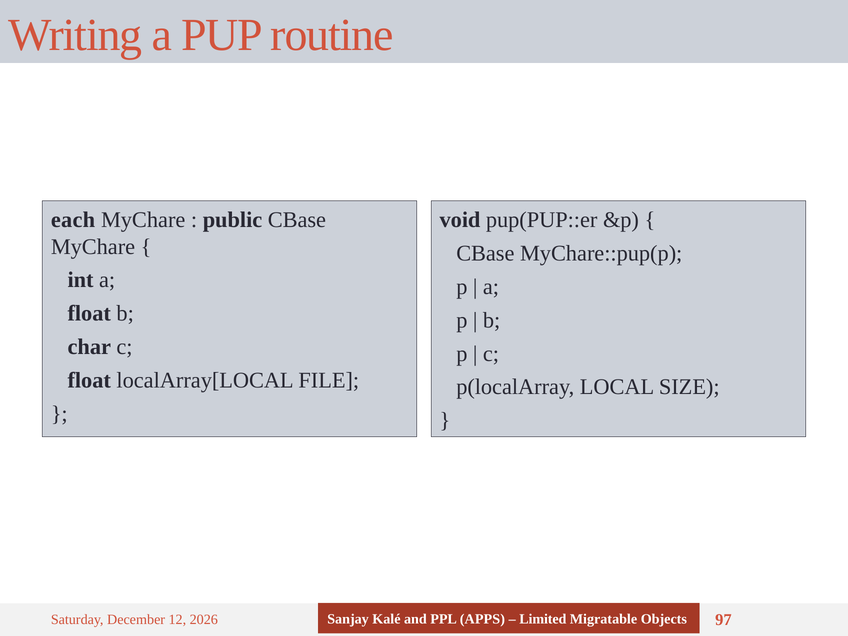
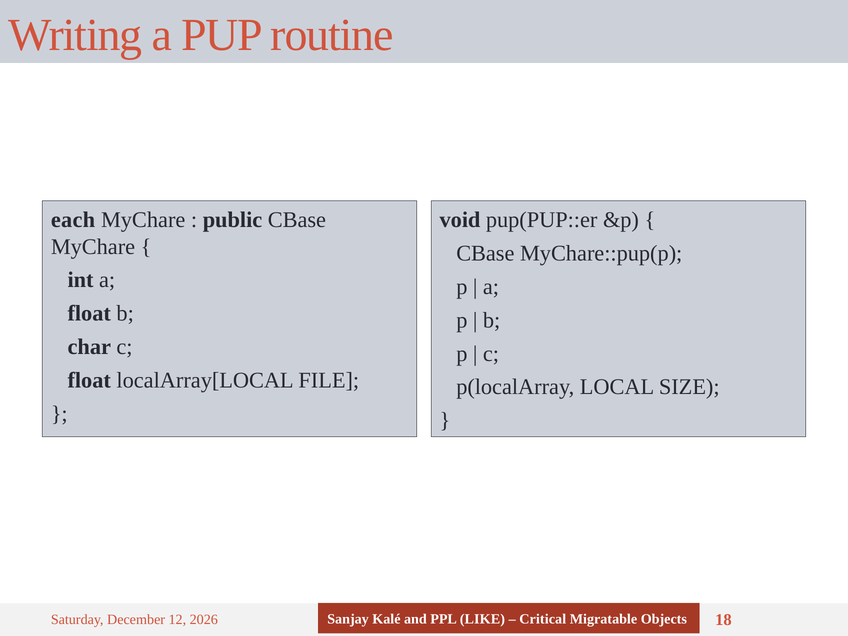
APPS: APPS -> LIKE (482, 619)
Limited: Limited -> Critical (543, 619)
97: 97 -> 18 (723, 620)
